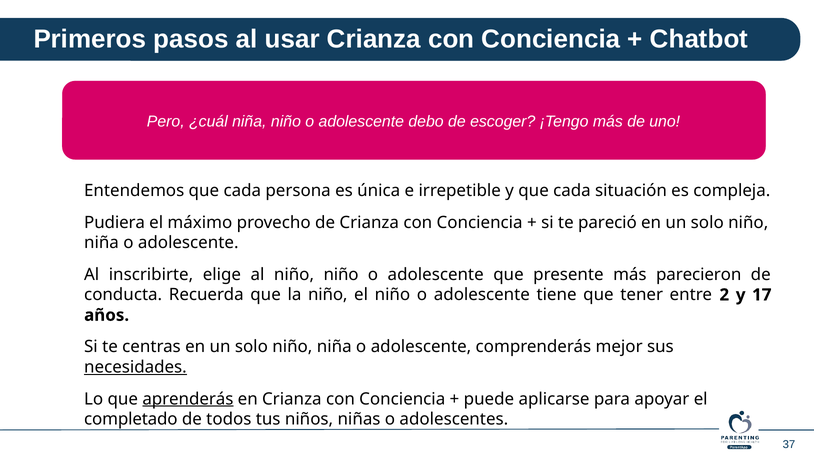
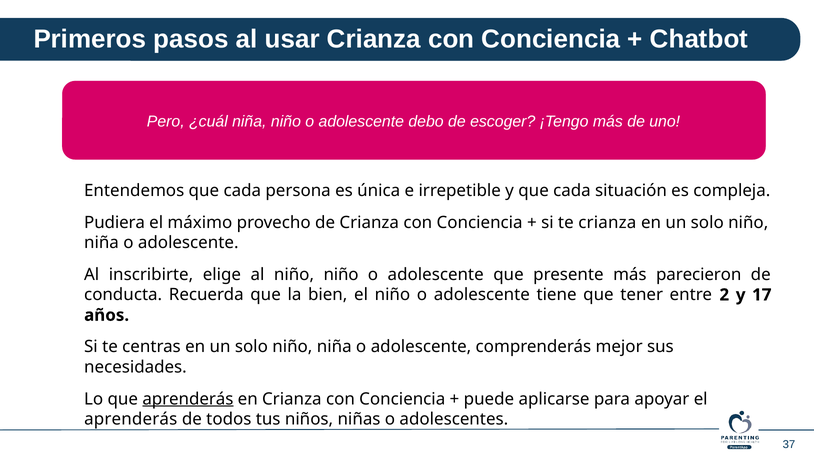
te pareció: pareció -> crianza (607, 222)
la niño: niño -> bien (328, 295)
necesidades underline: present -> none (135, 367)
completado: completado -> aprenderás (131, 419)
